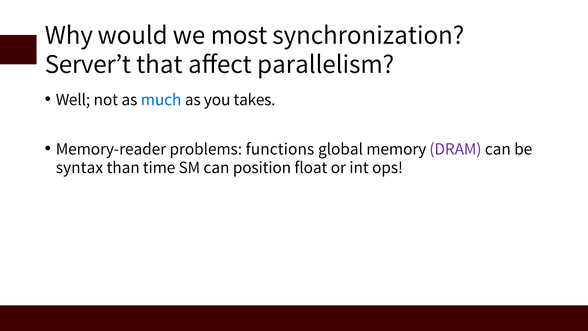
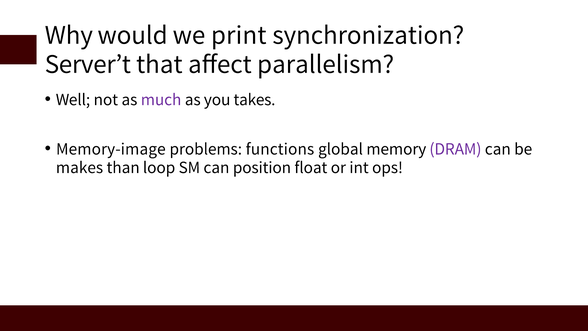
most: most -> print (239, 35)
much colour: blue -> purple (161, 99)
Memory-reader: Memory-reader -> Memory-image (111, 149)
syntax: syntax -> makes (79, 167)
time: time -> loop (159, 167)
